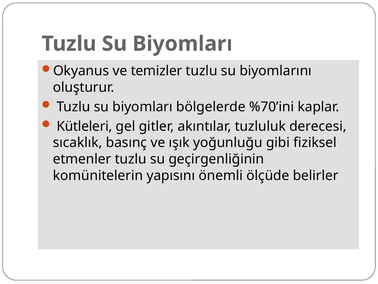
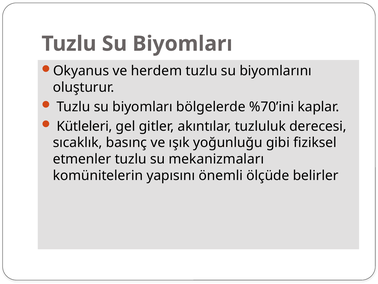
temizler: temizler -> herdem (156, 71)
geçirgenliğinin: geçirgenliğinin -> mekanizmaları (216, 159)
